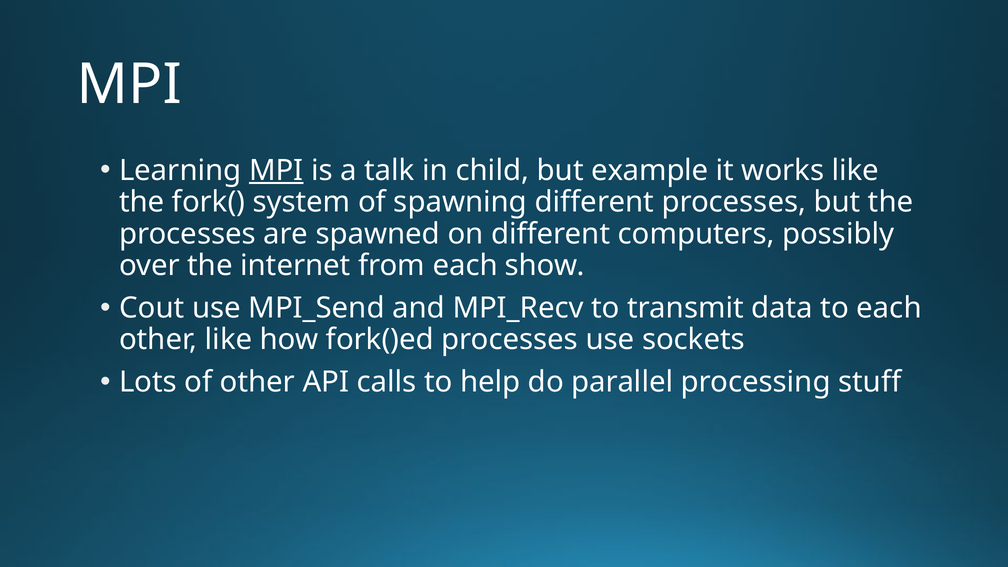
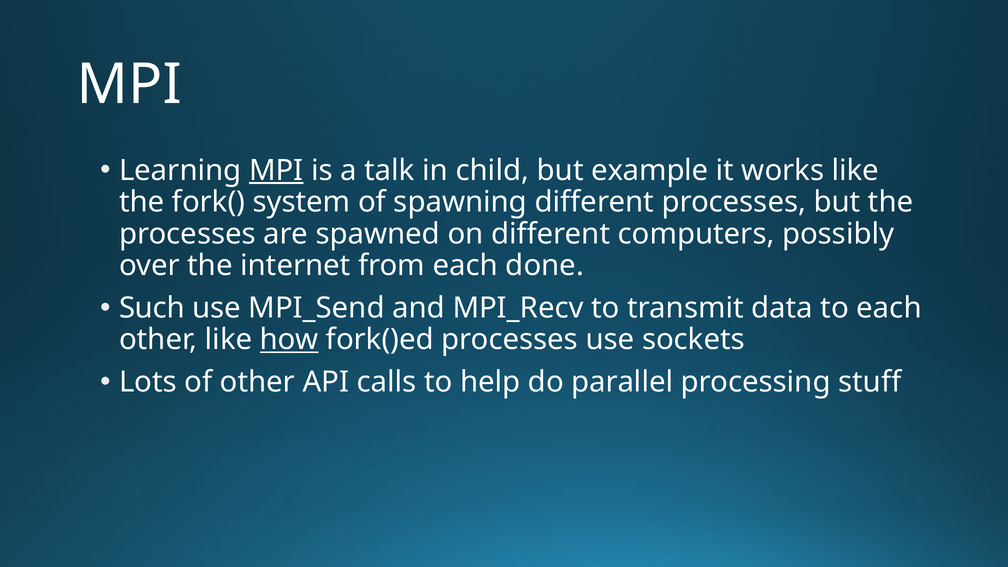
show: show -> done (545, 266)
Cout: Cout -> Such (152, 308)
how underline: none -> present (289, 340)
